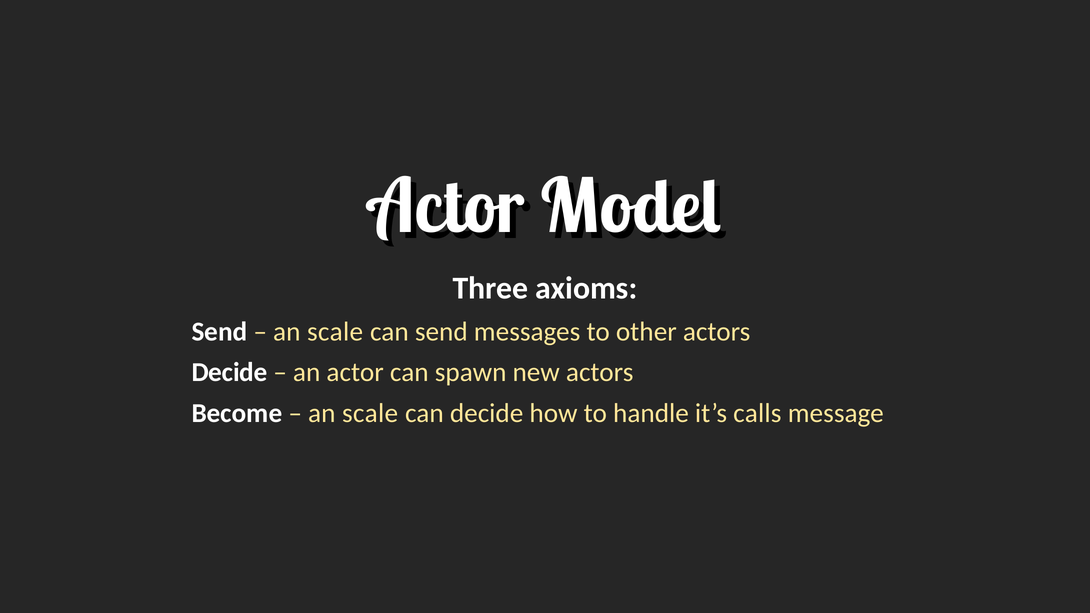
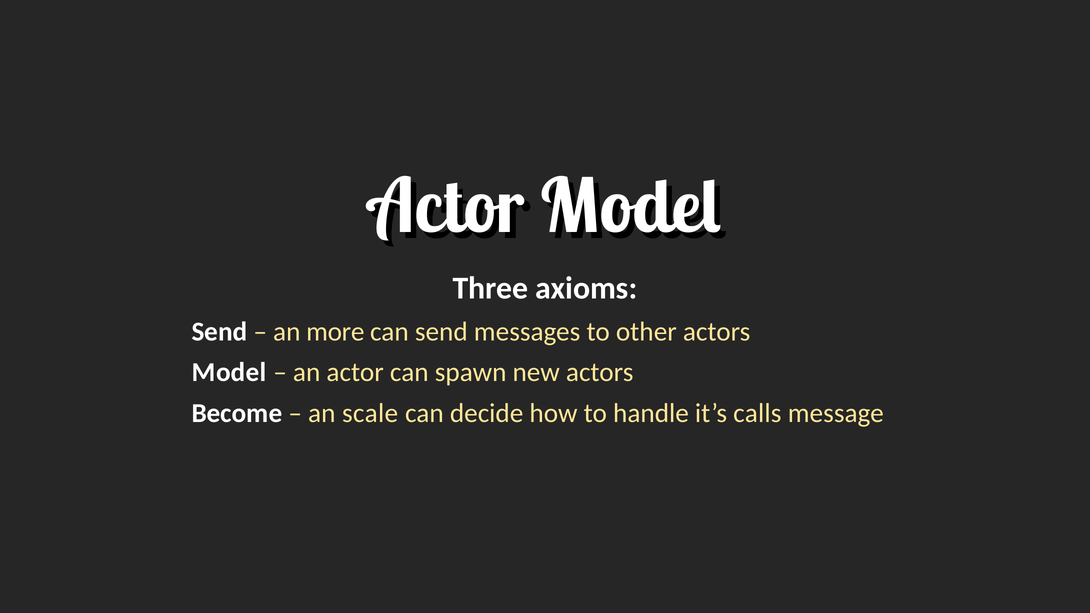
scale: scale -> more (335, 332)
Decide: Decide -> Model (229, 373)
